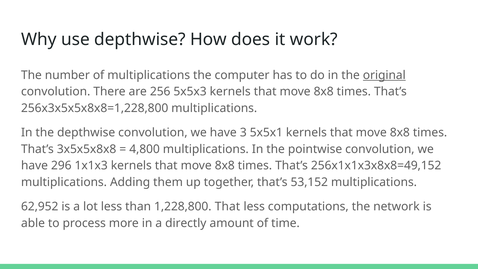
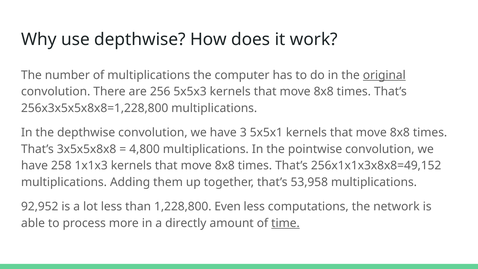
296: 296 -> 258 (61, 166)
53,152: 53,152 -> 53,958 (309, 182)
62,952: 62,952 -> 92,952 (40, 206)
1,228,800 That: That -> Even (228, 206)
time underline: none -> present (285, 223)
